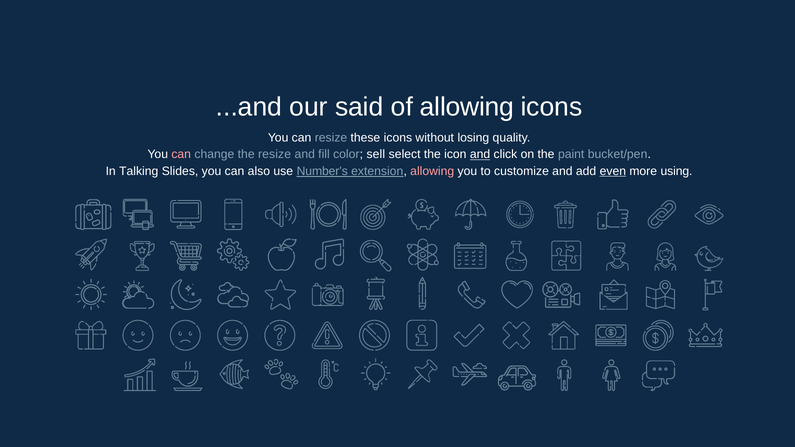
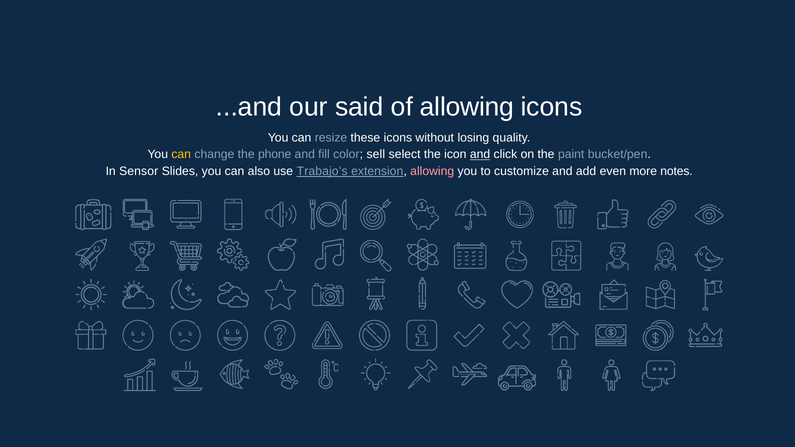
can colour: pink -> yellow (181, 154)
the resize: resize -> phone (275, 154)
Talking: Talking -> Sensor (139, 171)
Number’s: Number’s -> Trabajo’s (322, 171)
even underline: present -> none (613, 171)
using: using -> notes (676, 171)
